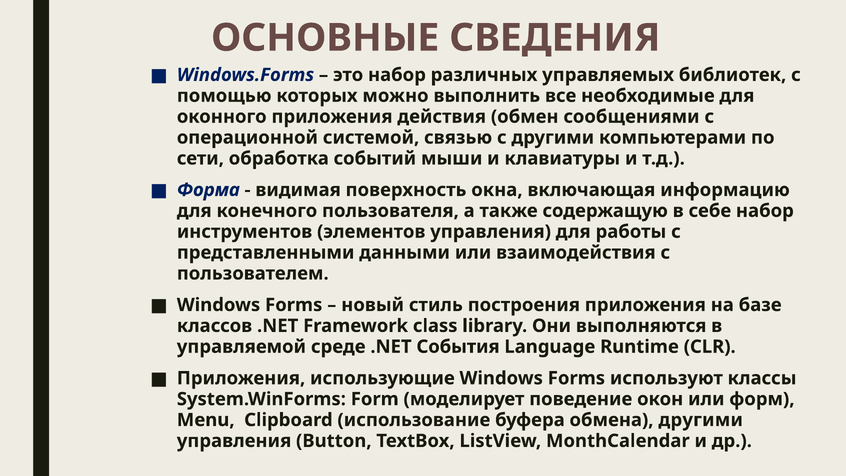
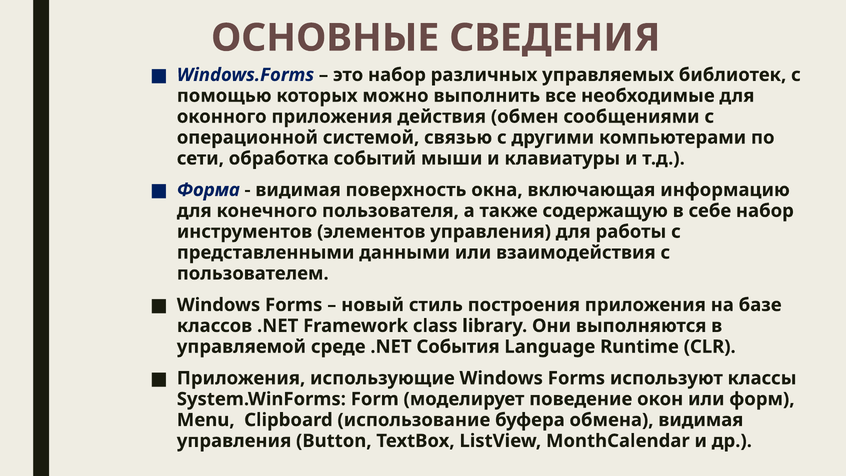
обмена другими: другими -> видимая (701, 420)
